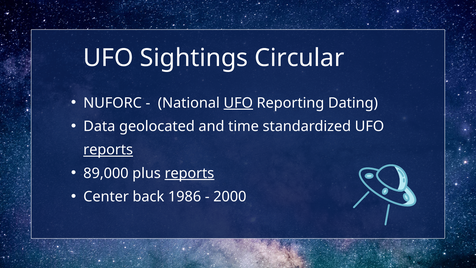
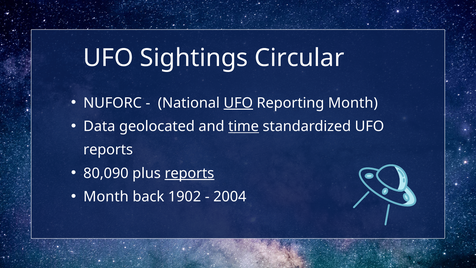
Reporting Dating: Dating -> Month (353, 103)
time underline: none -> present (244, 126)
reports underline: present -> none (108, 150)
89,000: 89,000 -> 80,090 (106, 173)
Center: Center -> Month (106, 197)
1986: 1986 -> 1902 (185, 197)
2000: 2000 -> 2004 (230, 197)
